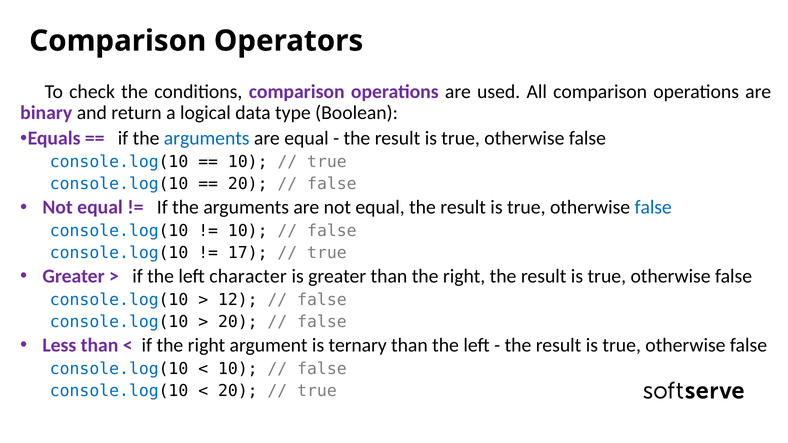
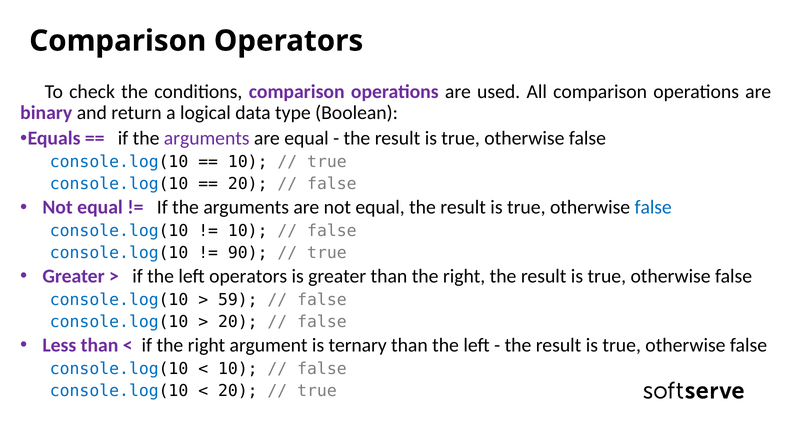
arguments colour: blue -> purple (207, 138)
17: 17 -> 90 (248, 253)
left character: character -> operators (248, 276)
12: 12 -> 59 (238, 300)
